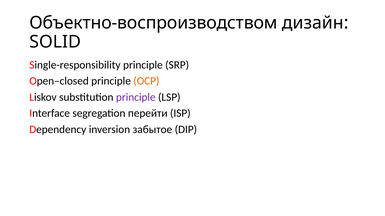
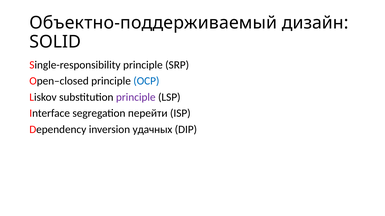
Объектно-воспроизводством: Объектно-воспроизводством -> Объектно-поддерживаемый (153, 23)
OCP colour: orange -> blue (146, 81)
забытое: забытое -> удачных (152, 130)
